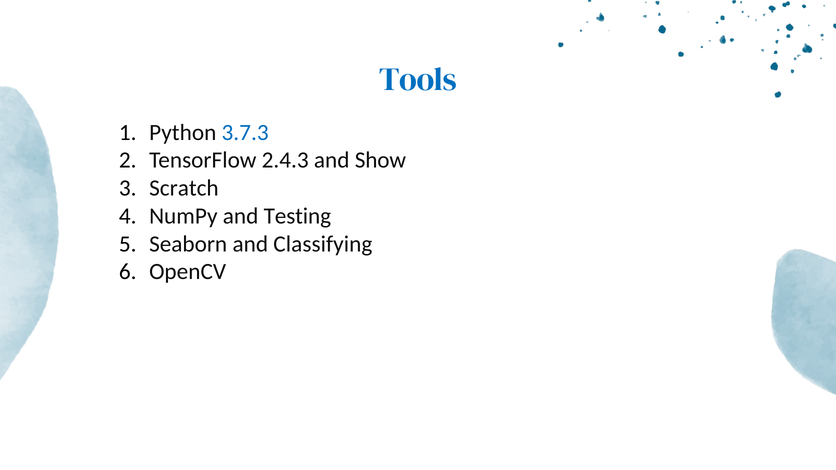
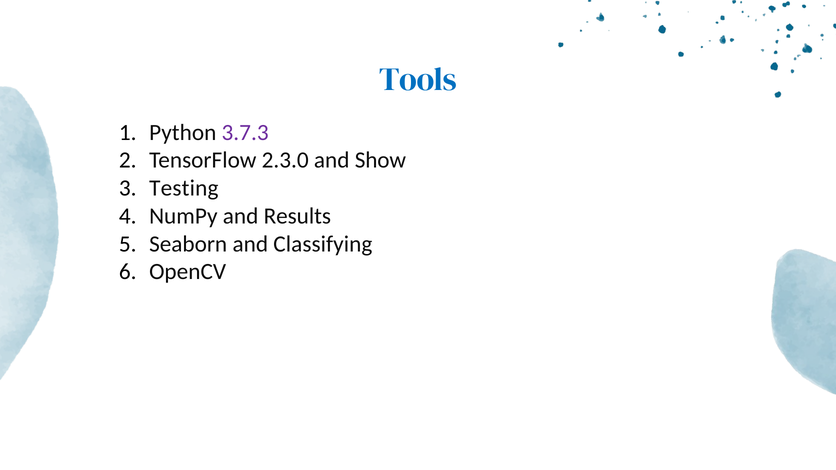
3.7.3 colour: blue -> purple (245, 133)
2.4.3: 2.4.3 -> 2.3.0 (285, 160)
Scratch: Scratch -> Testing (184, 188)
Testing: Testing -> Results (297, 216)
